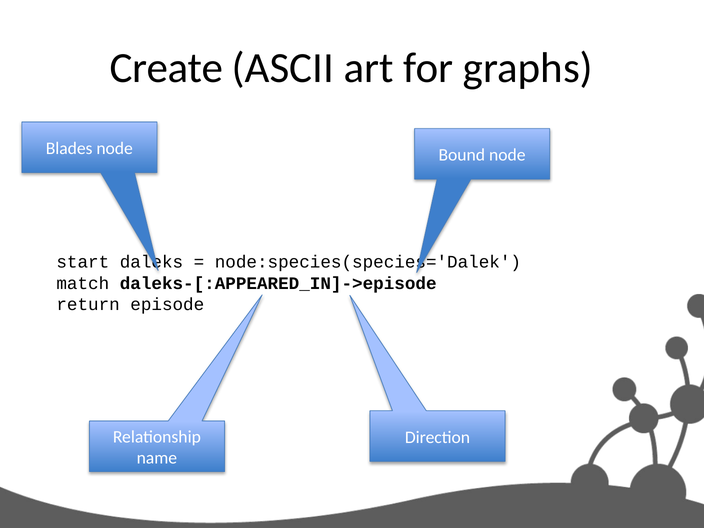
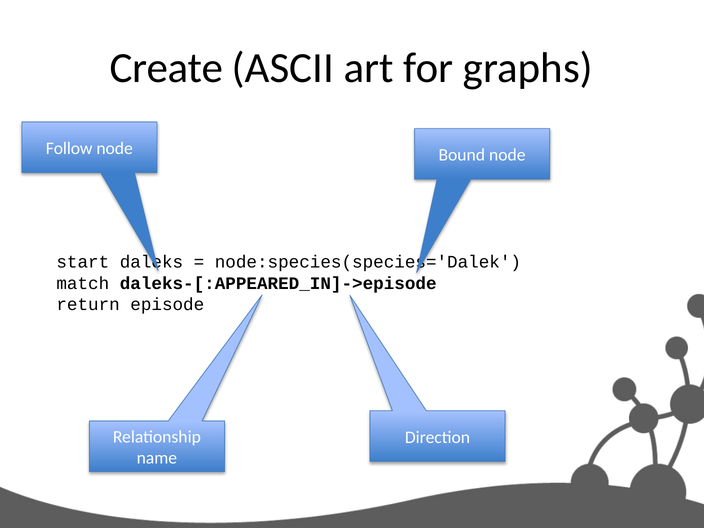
Blades: Blades -> Follow (69, 148)
